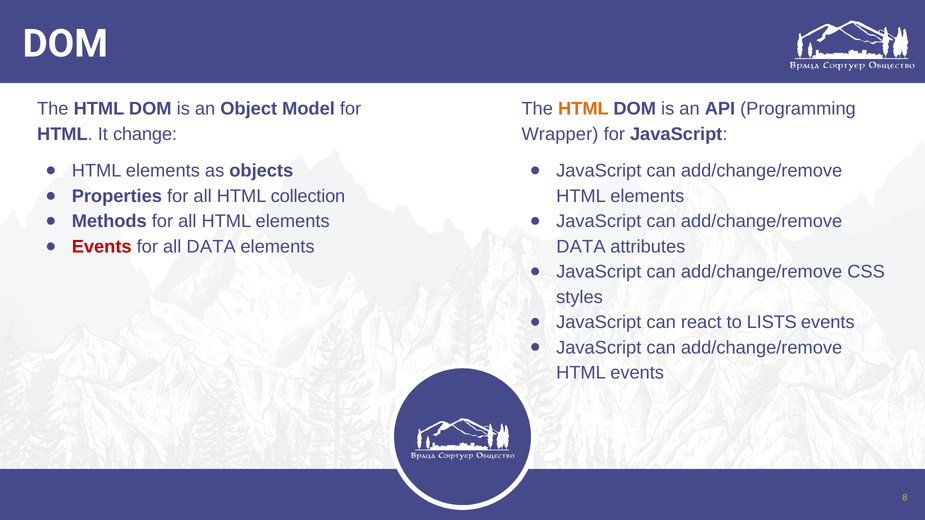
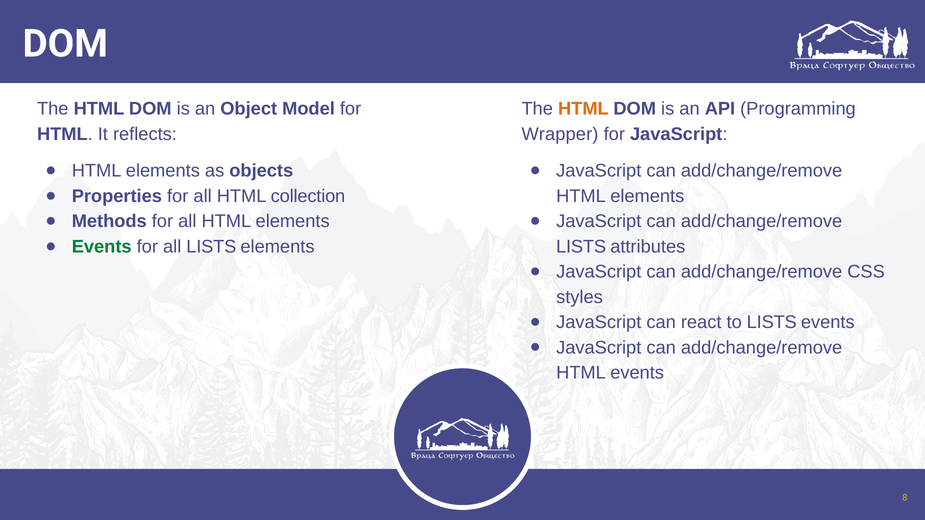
change: change -> reflects (145, 134)
Events colour: red -> green (102, 247)
all DATA: DATA -> LISTS (211, 247)
DATA: DATA -> LISTS (581, 247)
